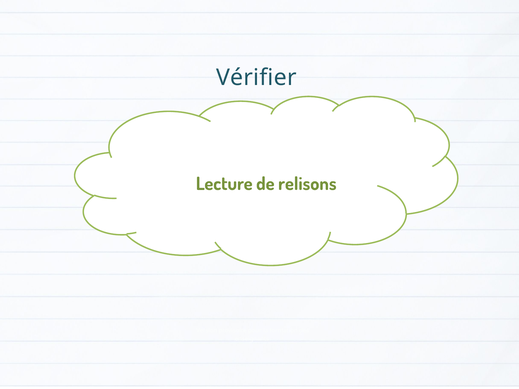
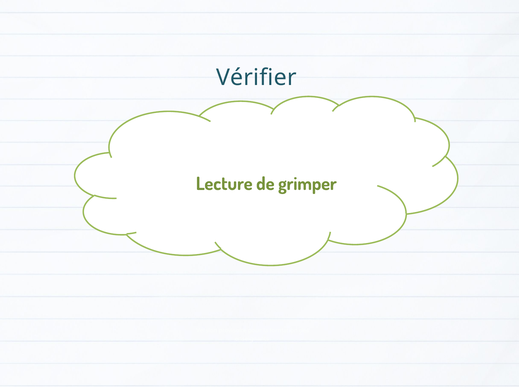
relisons: relisons -> grimper (307, 184)
